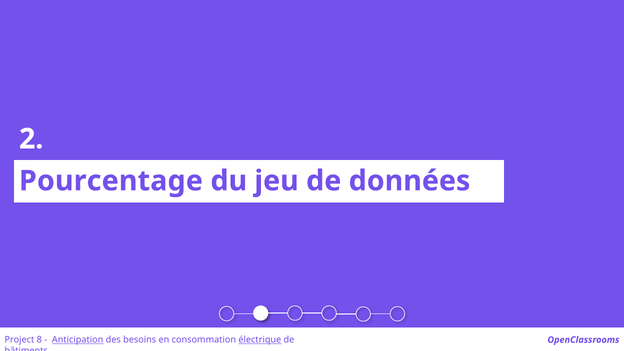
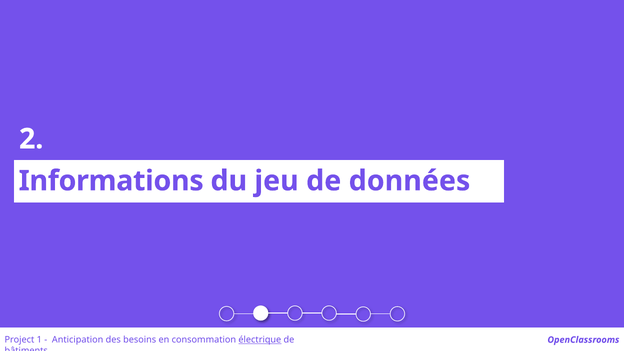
Pourcentage: Pourcentage -> Informations (111, 181)
8: 8 -> 1 (39, 340)
Anticipation underline: present -> none (78, 340)
